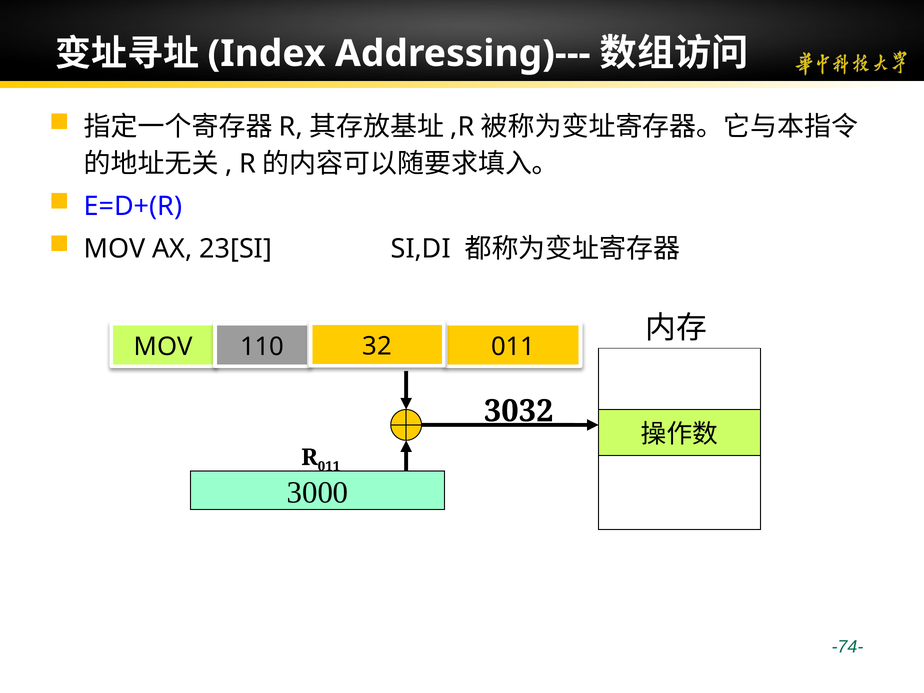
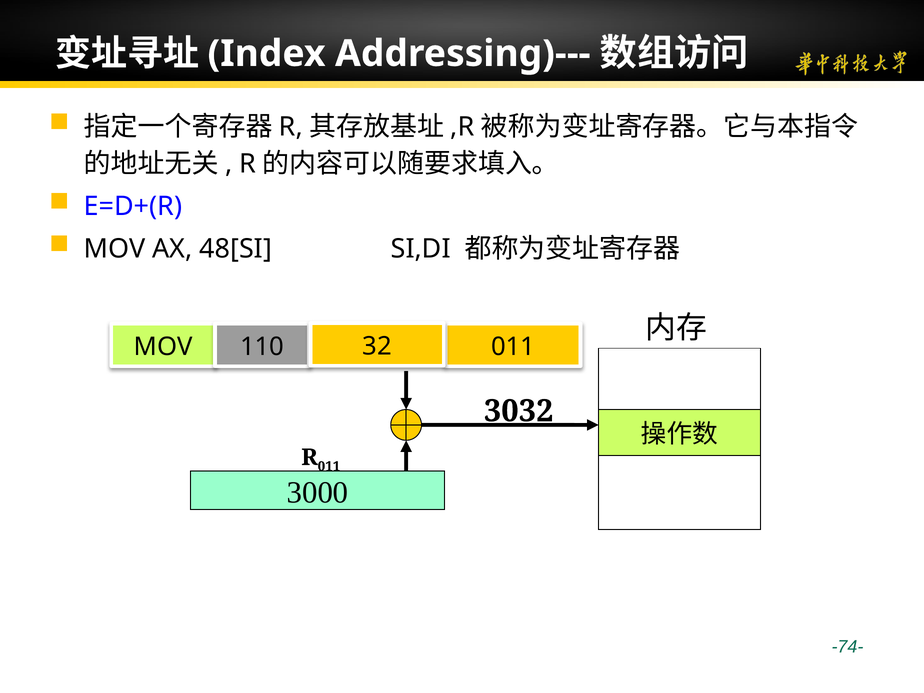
23[SI: 23[SI -> 48[SI (236, 249)
